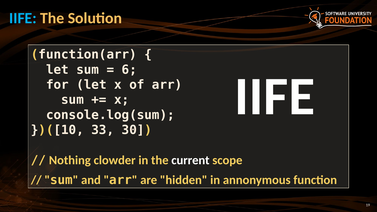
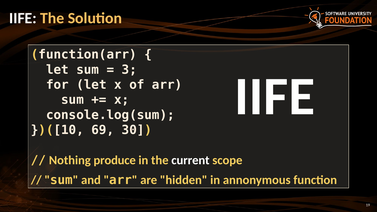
IIFE colour: light blue -> white (23, 18)
6: 6 -> 3 (129, 70)
33: 33 -> 69 (103, 130)
clowder: clowder -> produce (115, 160)
